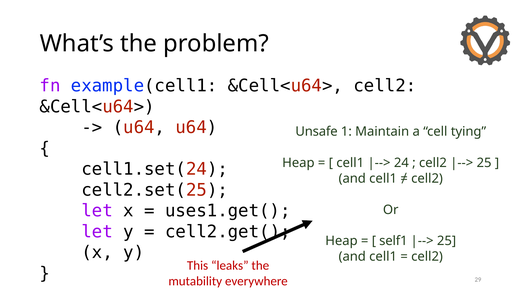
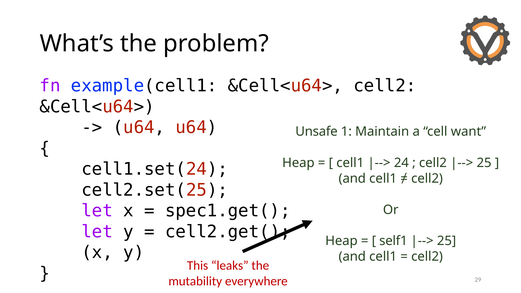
tying: tying -> want (468, 132)
uses1.get(: uses1.get( -> spec1.get( (228, 211)
